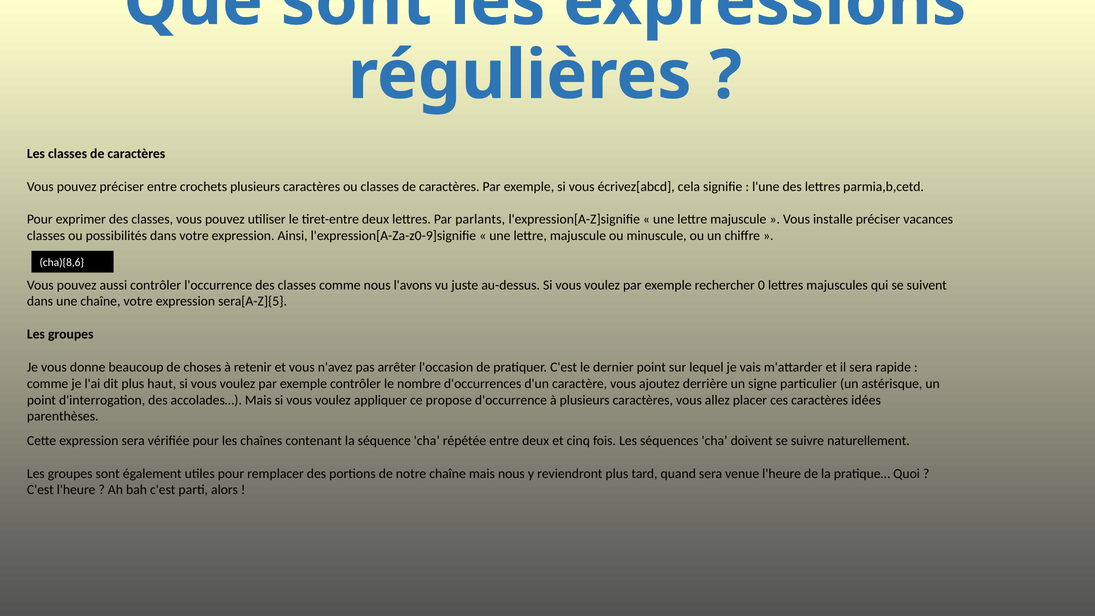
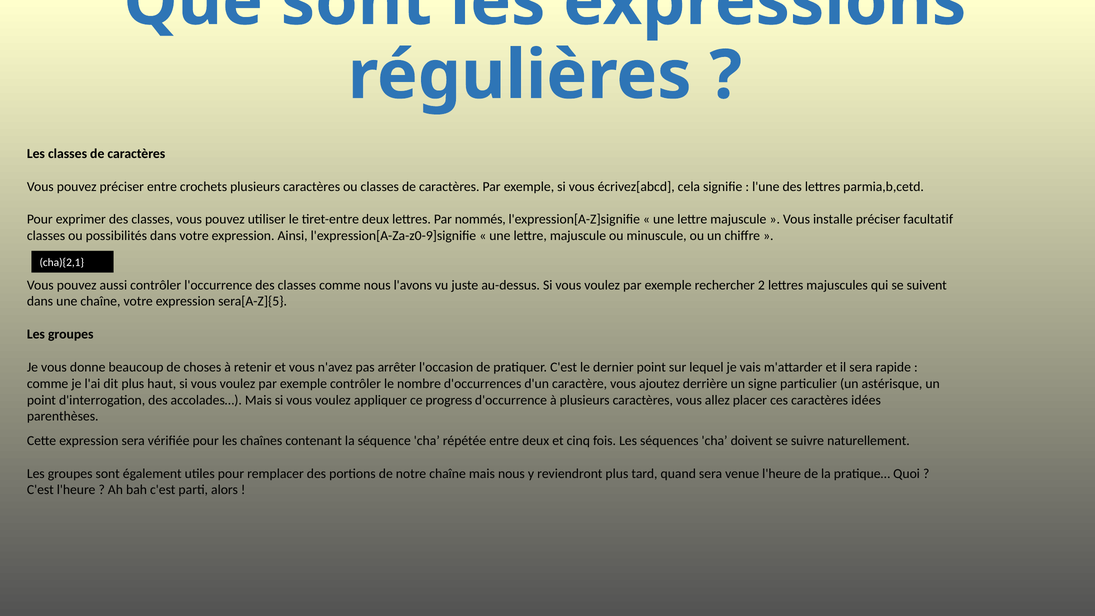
parlants: parlants -> nommés (480, 219)
vacances: vacances -> facultatif (928, 219)
cha){8,6: cha){8,6 -> cha){2,1 (62, 262)
0: 0 -> 2 (761, 285)
propose: propose -> progress (449, 400)
